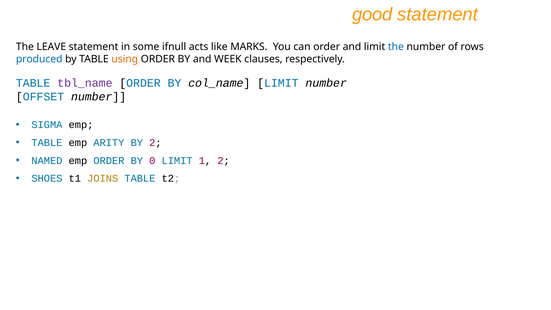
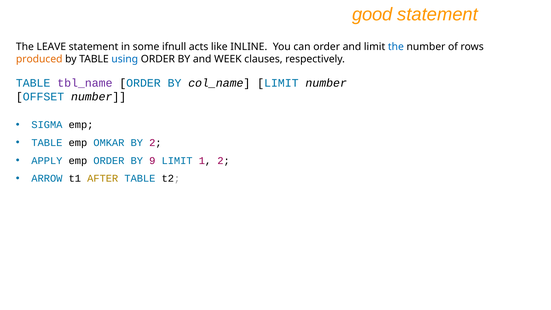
MARKS: MARKS -> INLINE (249, 47)
produced colour: blue -> orange (39, 59)
using colour: orange -> blue (125, 59)
ARITY: ARITY -> OMKAR (109, 143)
NAMED: NAMED -> APPLY (47, 161)
0: 0 -> 9 (152, 161)
SHOES: SHOES -> ARROW (47, 179)
JOINS: JOINS -> AFTER (103, 179)
